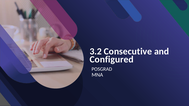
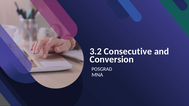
Configured: Configured -> Conversion (112, 60)
